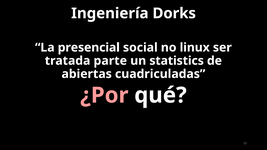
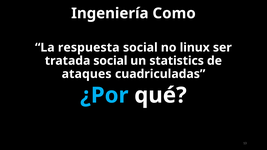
Dorks: Dorks -> Como (174, 13)
presencial: presencial -> respuesta (89, 48)
tratada parte: parte -> social (110, 61)
abiertas: abiertas -> ataques (87, 74)
¿Por colour: pink -> light blue (104, 95)
